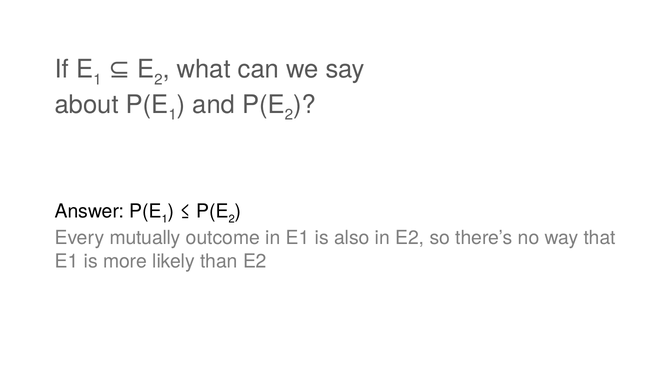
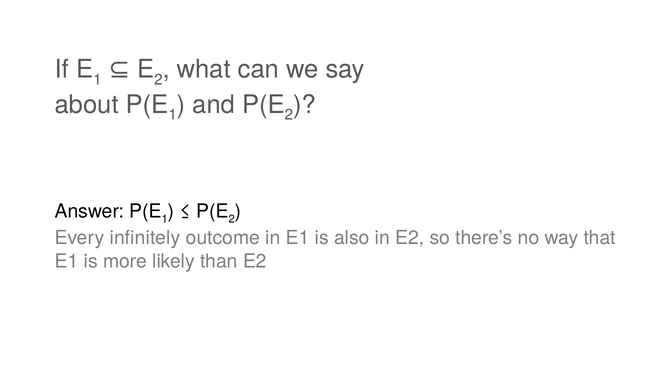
mutually: mutually -> infinitely (145, 238)
